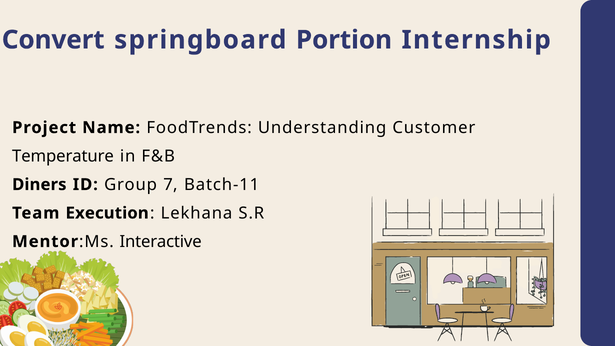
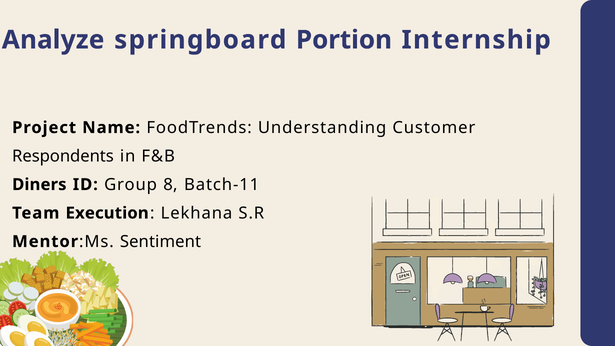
Convert: Convert -> Analyze (53, 40)
Temperature: Temperature -> Respondents (63, 156)
7: 7 -> 8 (170, 185)
Interactive: Interactive -> Sentiment (160, 241)
